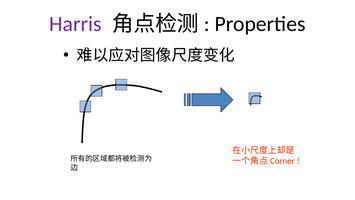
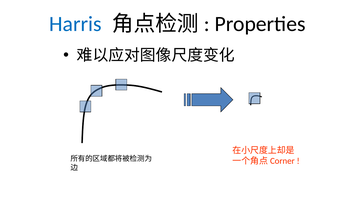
Harris colour: purple -> blue (75, 24)
